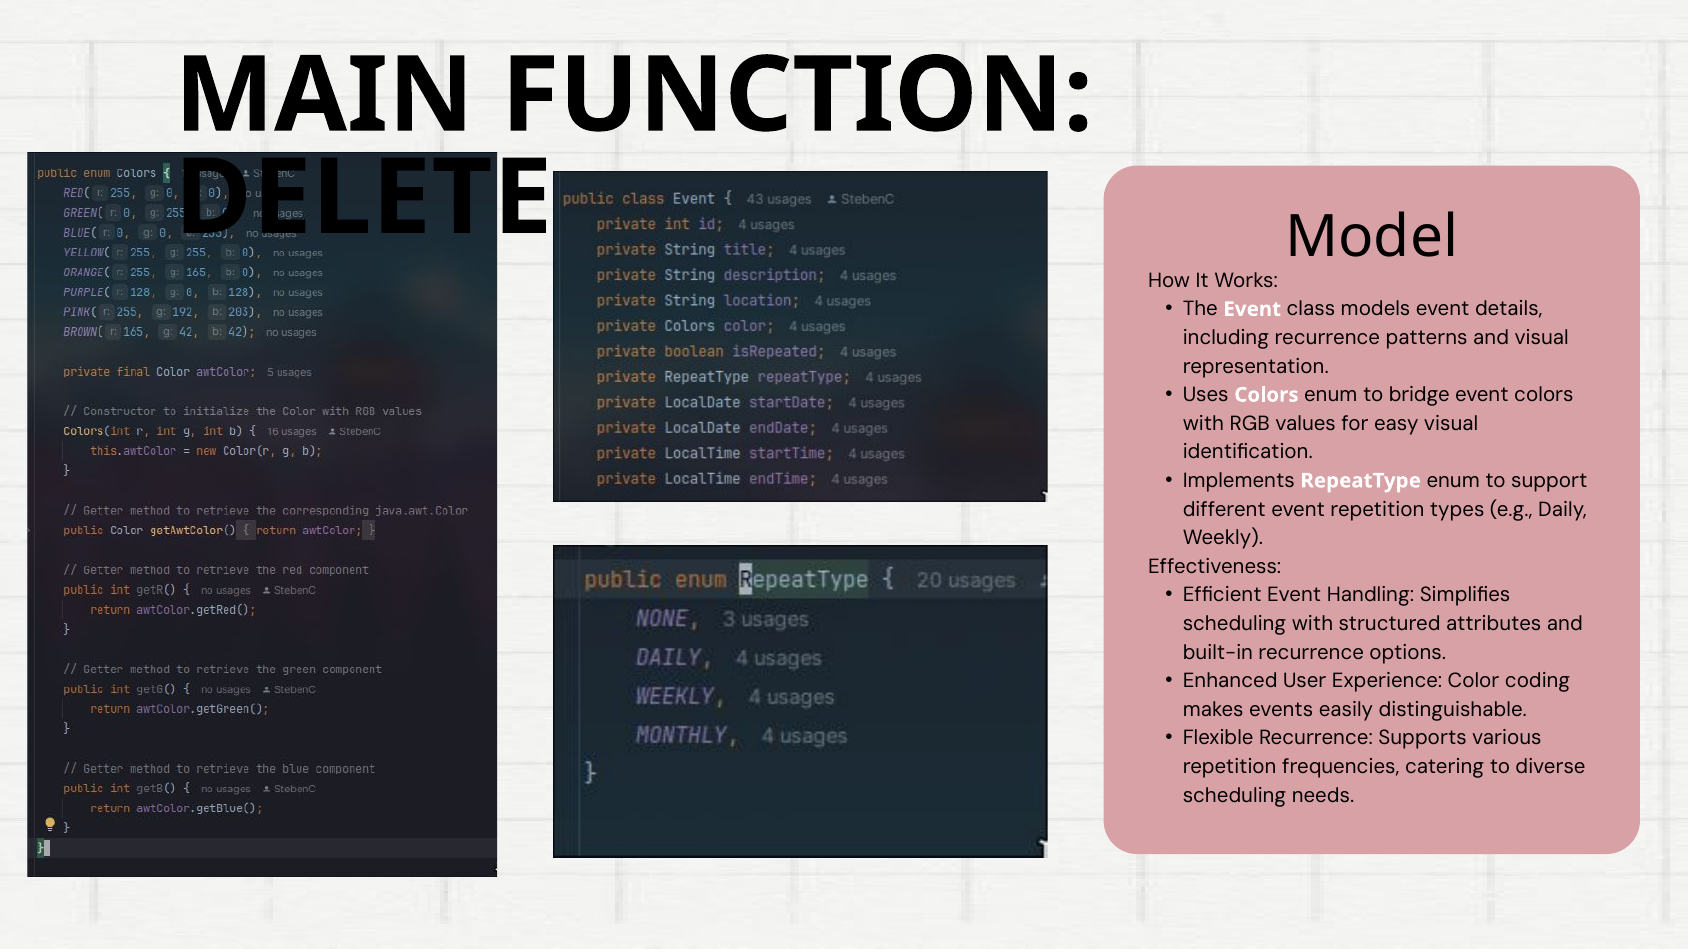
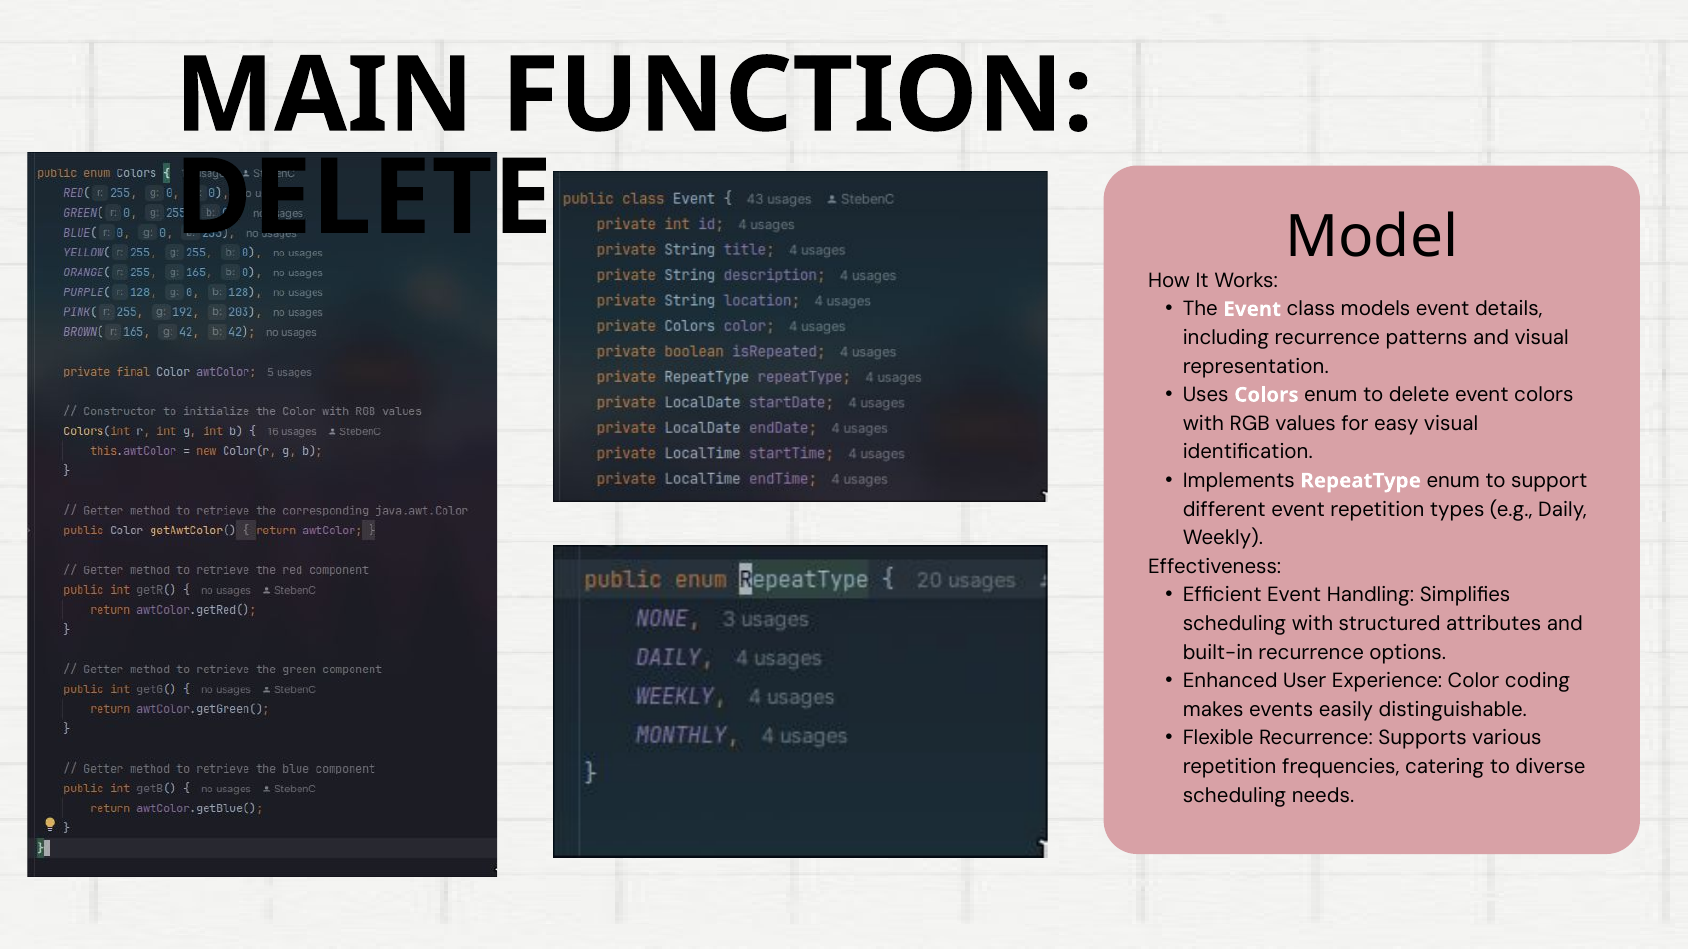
to bridge: bridge -> delete (1419, 395)
